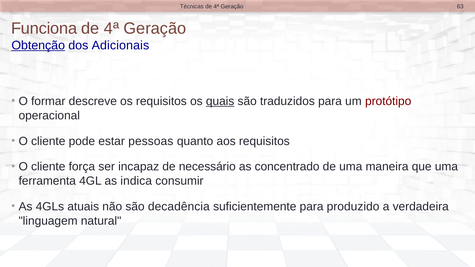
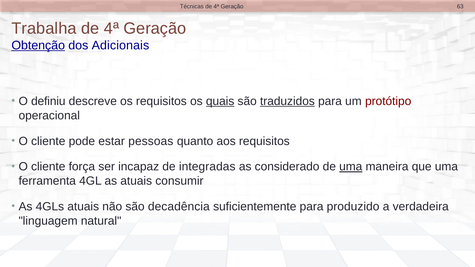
Funciona: Funciona -> Trabalha (44, 29)
formar: formar -> definiu (48, 101)
traduzidos underline: none -> present (287, 101)
necessário: necessário -> integradas (207, 167)
concentrado: concentrado -> considerado (287, 167)
uma underline: none -> present (351, 167)
as indica: indica -> atuais (136, 181)
